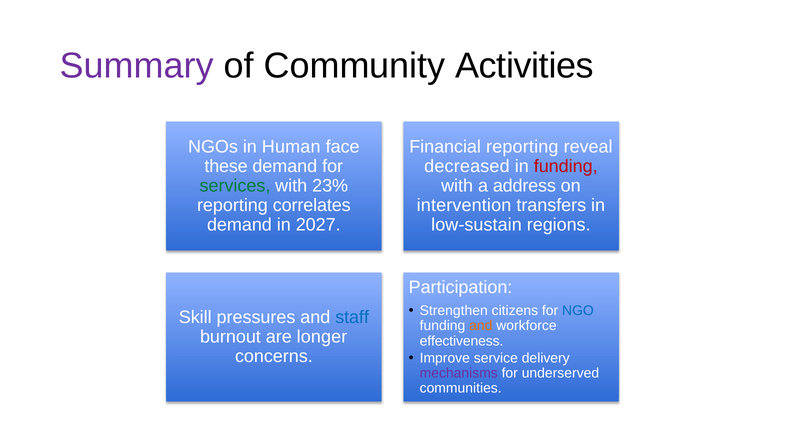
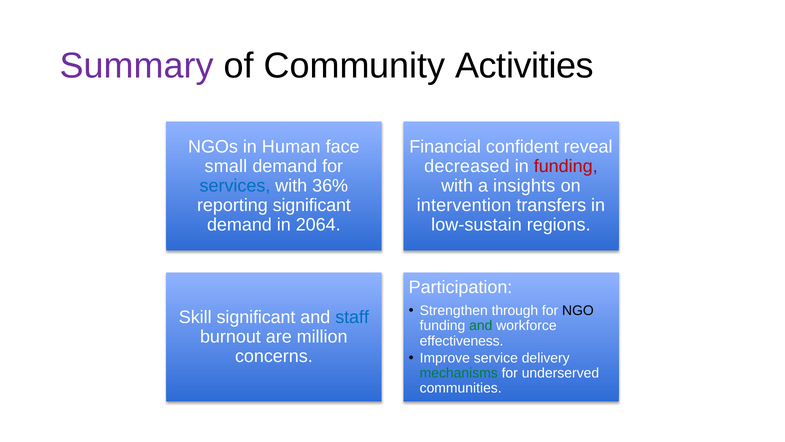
Financial reporting: reporting -> confident (522, 147)
these: these -> small (226, 166)
services colour: green -> blue (235, 186)
23%: 23% -> 36% (330, 186)
address: address -> insights (524, 186)
reporting correlates: correlates -> significant (312, 205)
2027: 2027 -> 2064 (318, 225)
citizens: citizens -> through (515, 311)
NGO colour: blue -> black (578, 311)
Skill pressures: pressures -> significant (256, 317)
and colour: orange -> green (481, 326)
longer: longer -> million (322, 337)
mechanisms colour: purple -> green (459, 373)
